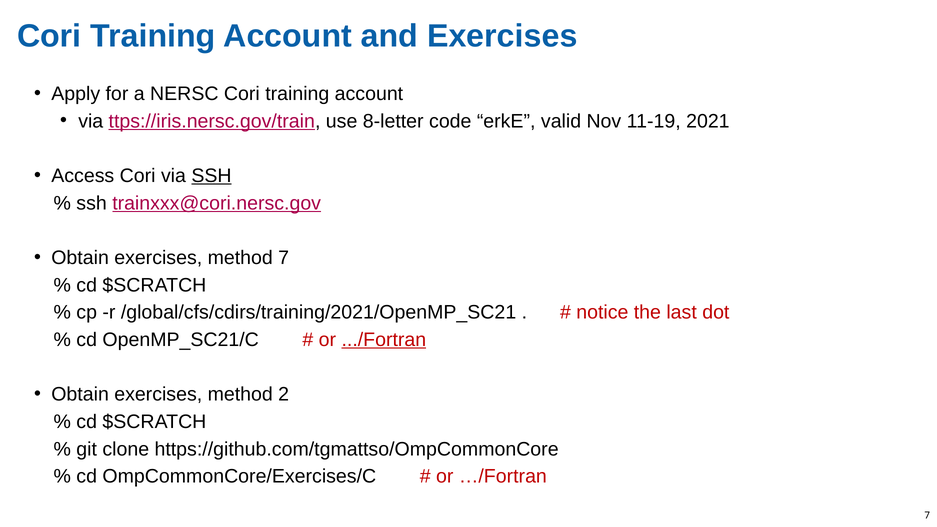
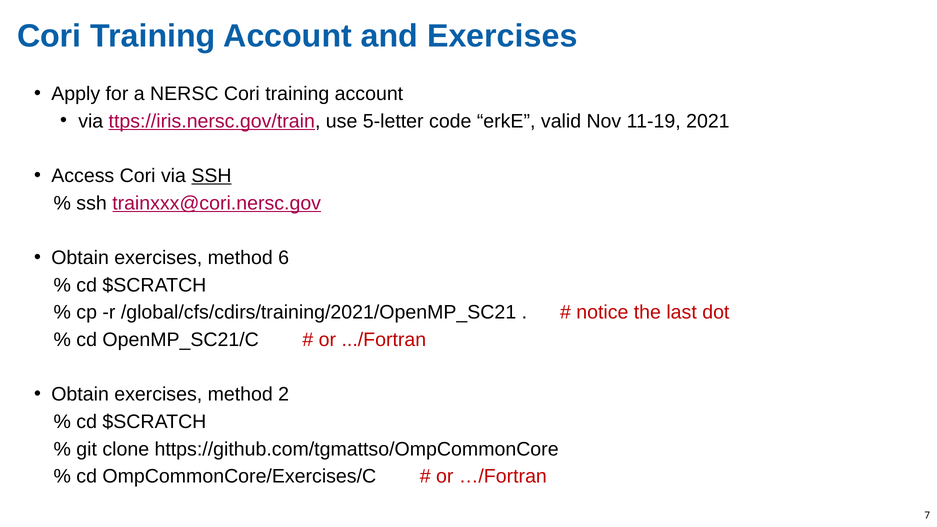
8-letter: 8-letter -> 5-letter (393, 121)
method 7: 7 -> 6 (284, 258)
.../Fortran underline: present -> none (384, 340)
